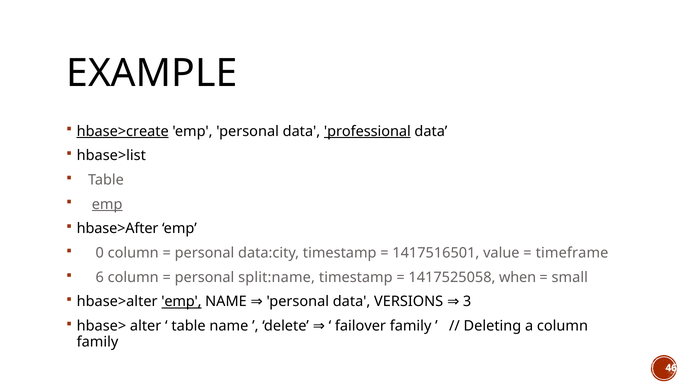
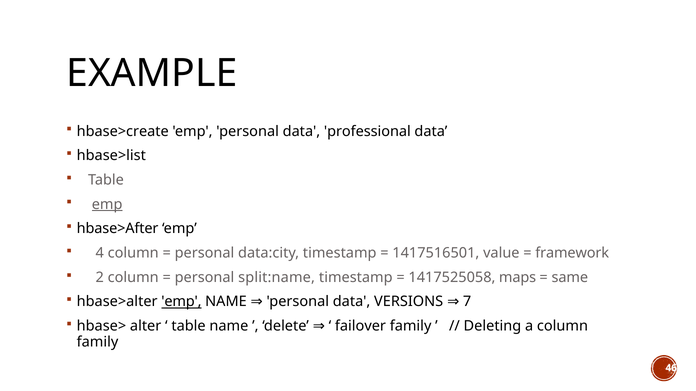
hbase>create underline: present -> none (123, 131)
professional underline: present -> none (367, 131)
0: 0 -> 4 (100, 253)
timeframe: timeframe -> framework (572, 253)
6: 6 -> 2 (100, 278)
when: when -> maps (518, 278)
small: small -> same (570, 278)
3: 3 -> 7 (467, 302)
